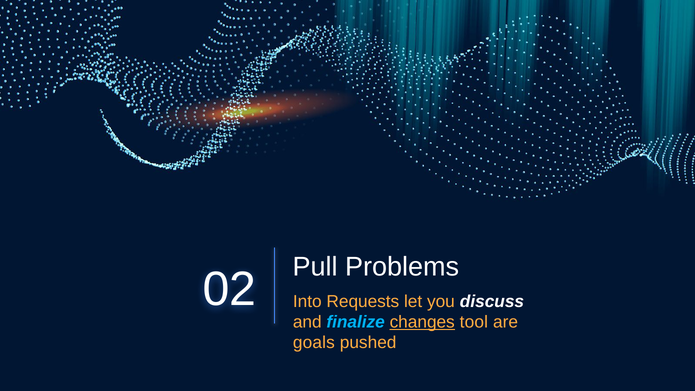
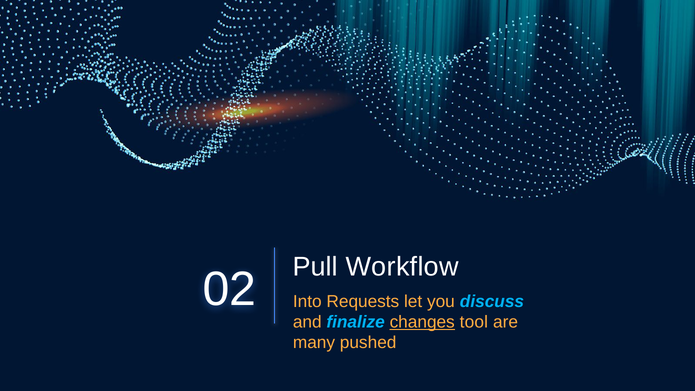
Problems: Problems -> Workflow (402, 267)
discuss colour: white -> light blue (492, 301)
goals: goals -> many (314, 343)
